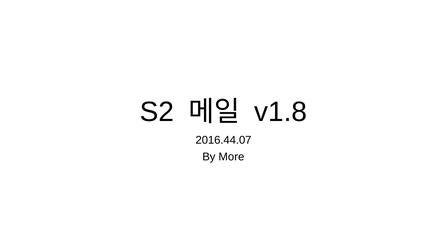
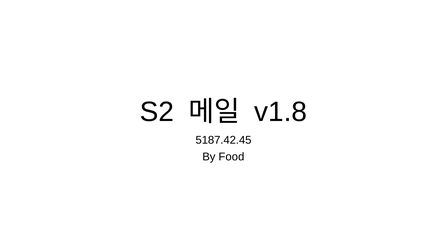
2016.44.07: 2016.44.07 -> 5187.42.45 (223, 140)
More: More -> Food (231, 156)
